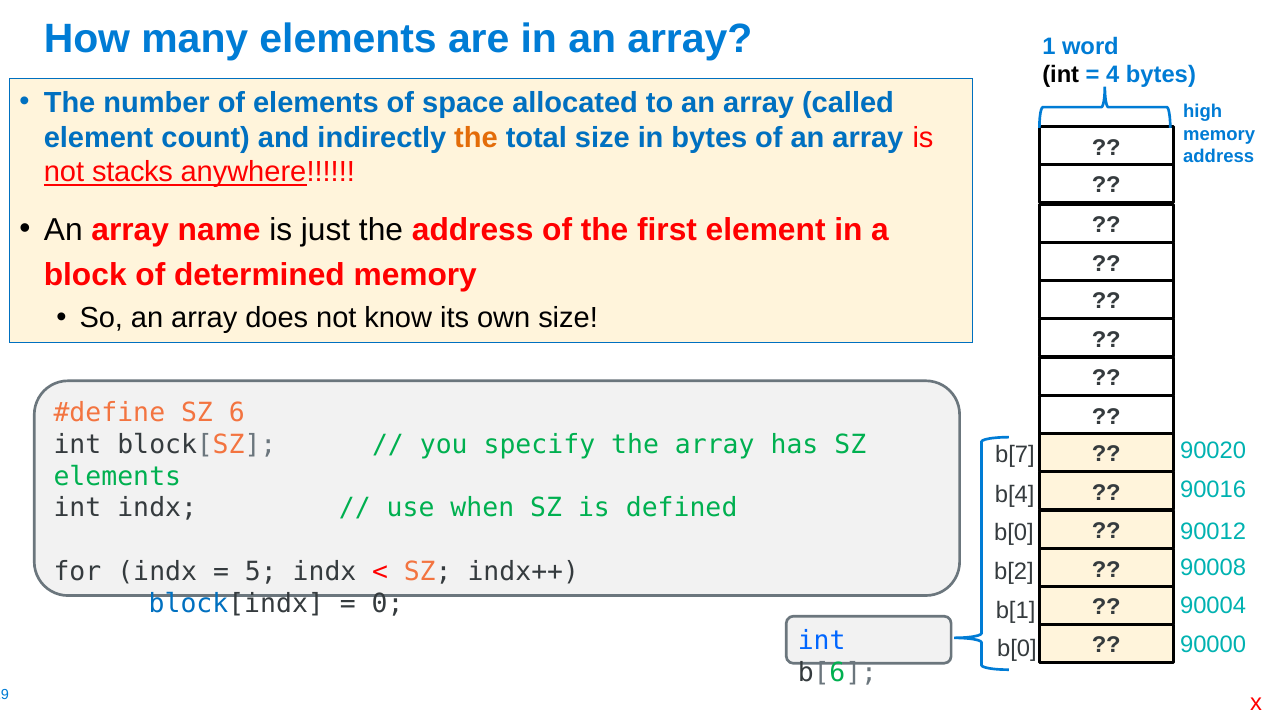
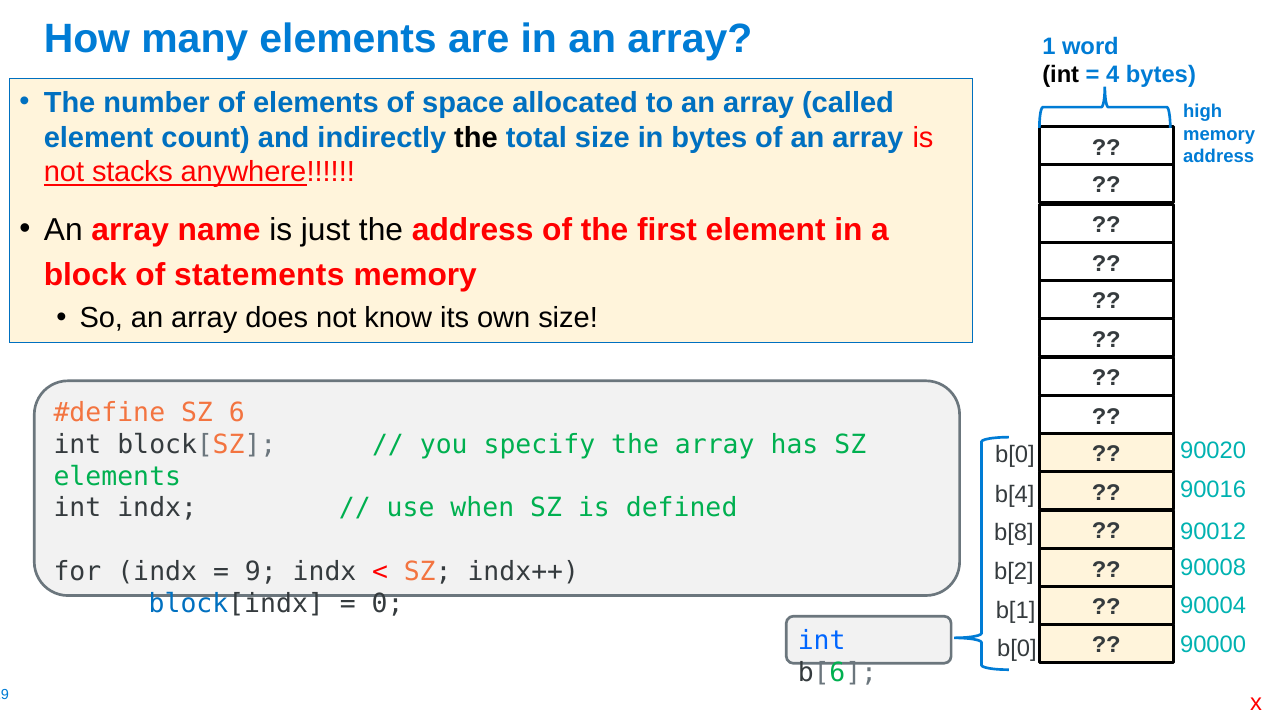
the colour: orange -> black (476, 137)
determined: determined -> statements (259, 275)
b[7: b[7 -> b[0 (1015, 455)
b[0: b[0 -> b[8 (1014, 533)
5: 5 -> 9 (261, 572)
